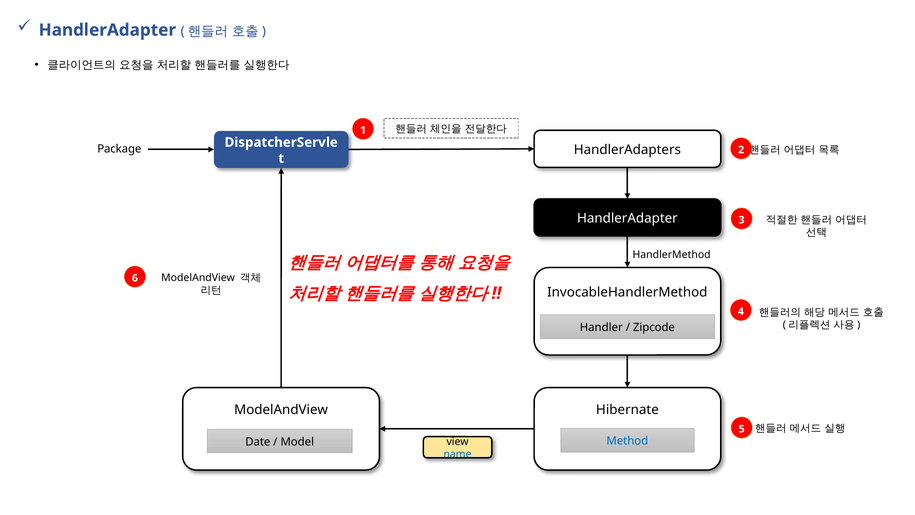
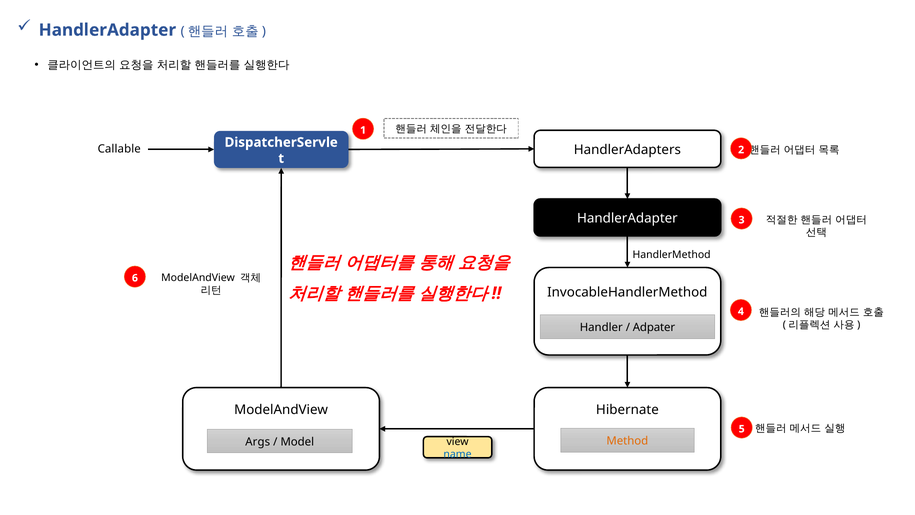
Package: Package -> Callable (119, 149)
Zipcode: Zipcode -> Adpater (654, 327)
Date: Date -> Args (258, 442)
Method colour: blue -> orange (627, 441)
